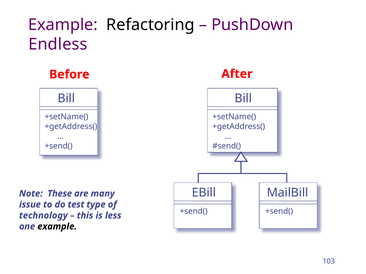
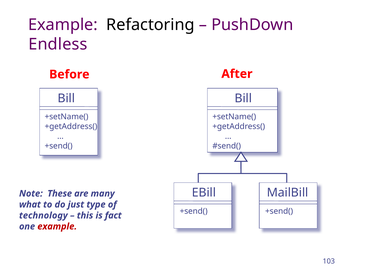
issue: issue -> what (30, 205)
test: test -> just (76, 205)
less: less -> fact (113, 216)
example colour: black -> red (57, 227)
